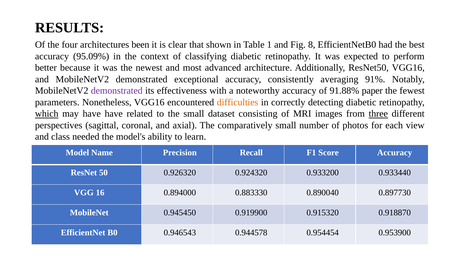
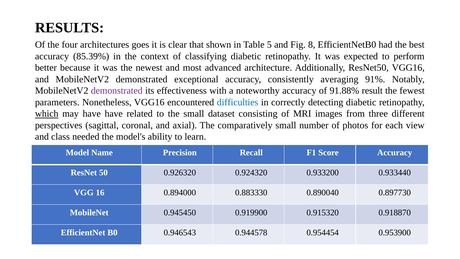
been: been -> goes (140, 45)
1: 1 -> 5 (269, 45)
95.09%: 95.09% -> 85.39% (91, 56)
paper: paper -> result (372, 91)
difficulties colour: orange -> blue (238, 102)
three underline: present -> none (378, 114)
